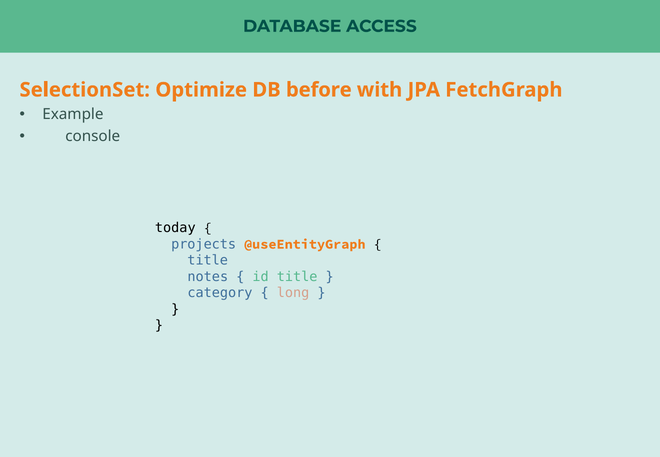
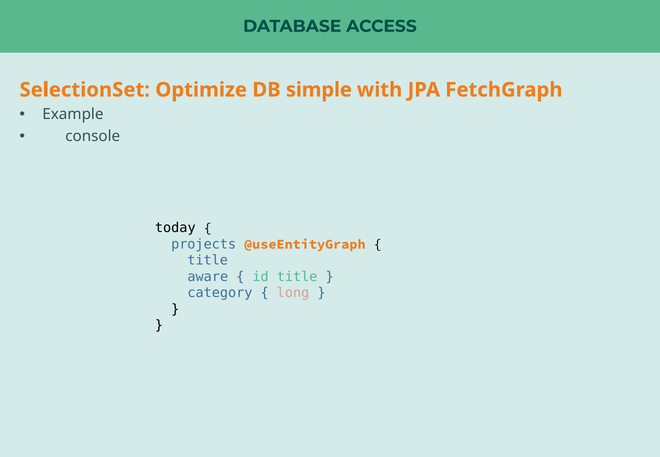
before: before -> simple (319, 90)
notes: notes -> aware (208, 277)
